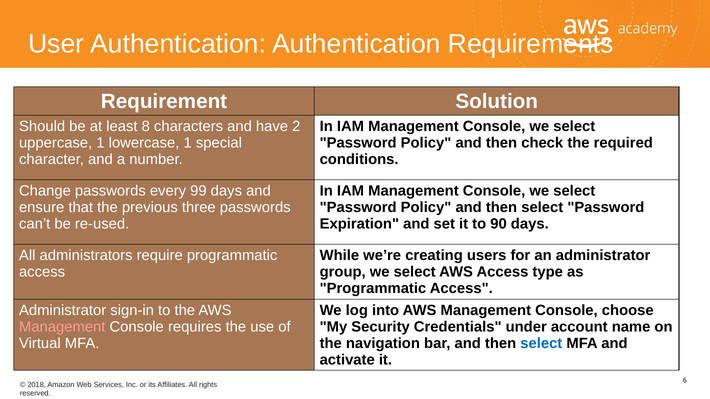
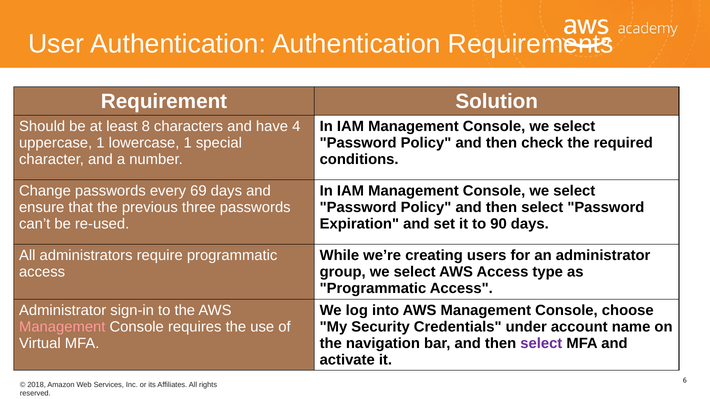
2: 2 -> 4 (296, 127)
99: 99 -> 69 (198, 191)
select colour: blue -> purple (541, 344)
